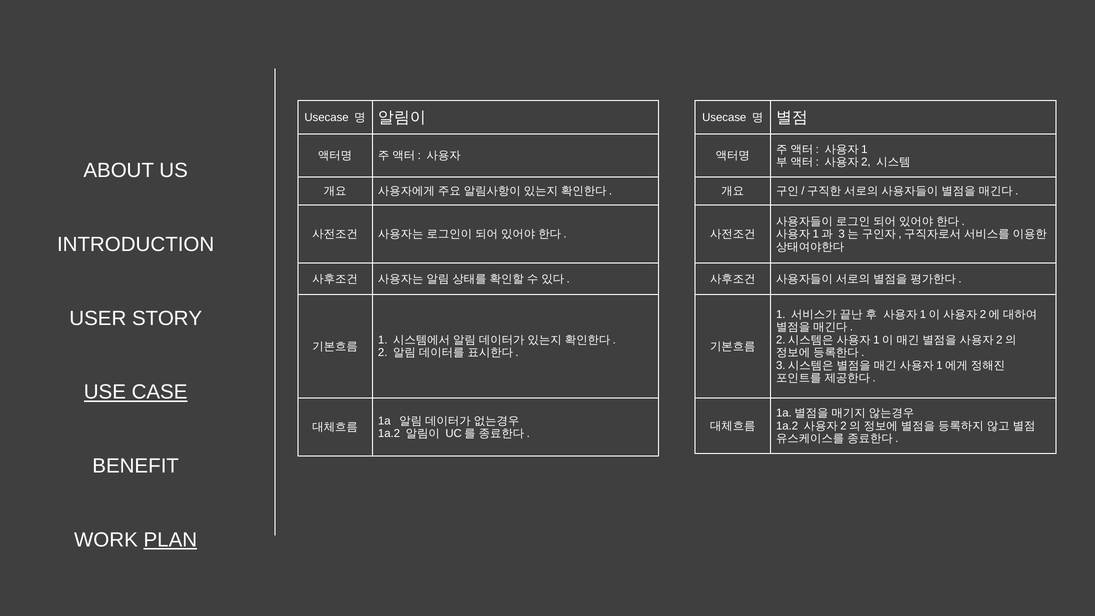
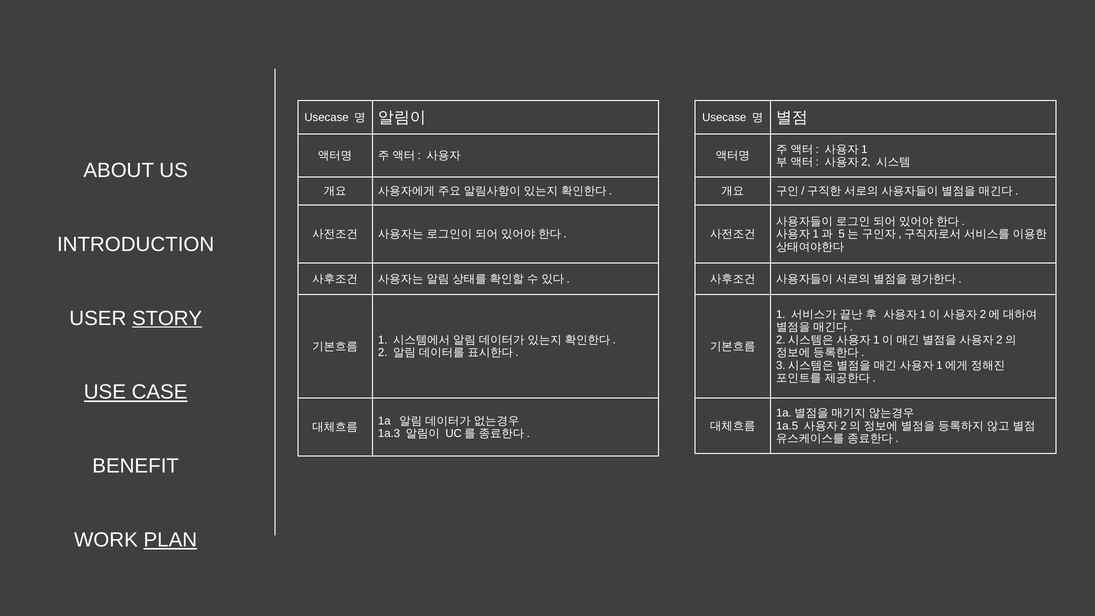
3: 3 -> 5 (842, 234)
STORY underline: none -> present (167, 318)
1a.2: 1a.2 -> 1a.5 (787, 426)
1a.2: 1a.2 -> 1a.3 (389, 434)
